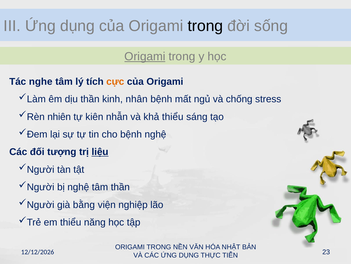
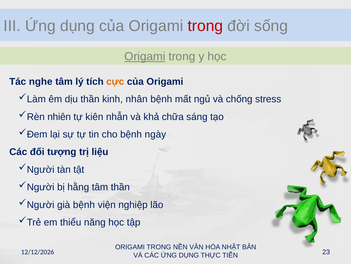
trong colour: black -> red (205, 26)
khả thiểu: thiểu -> chữa (173, 116)
bệnh nghệ: nghệ -> ngày (155, 134)
liệu underline: present -> none (100, 152)
bị nghệ: nghệ -> hằng (78, 187)
già bằng: bằng -> bệnh (84, 204)
